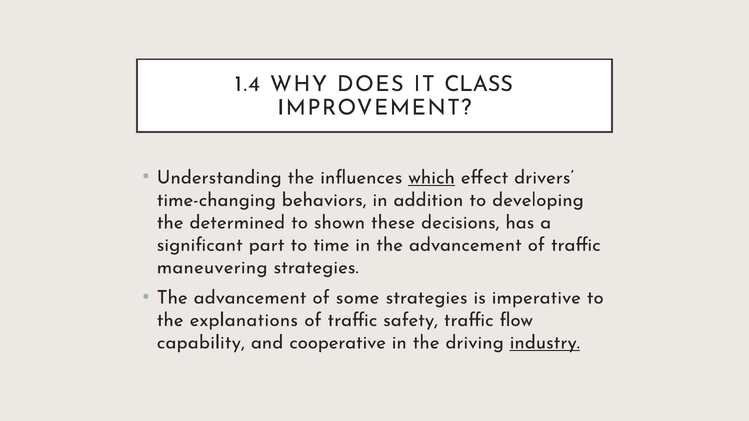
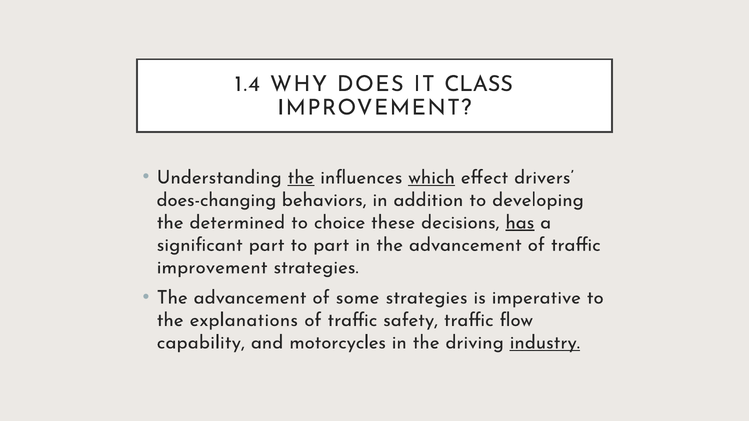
the underline: none -> present (301, 177)
time-changing: time-changing -> does-changing (216, 200)
shown: shown -> choice (340, 222)
has underline: none -> present (520, 222)
to time: time -> part (331, 245)
maneuvering: maneuvering -> improvement (212, 267)
cooperative: cooperative -> motorcycles (338, 343)
